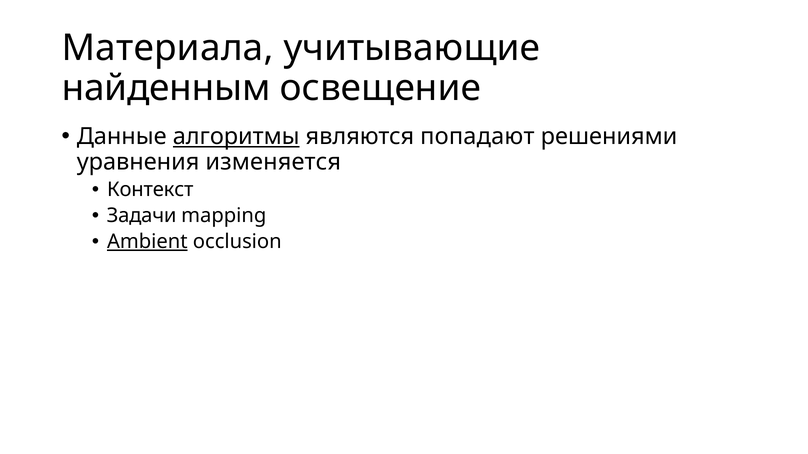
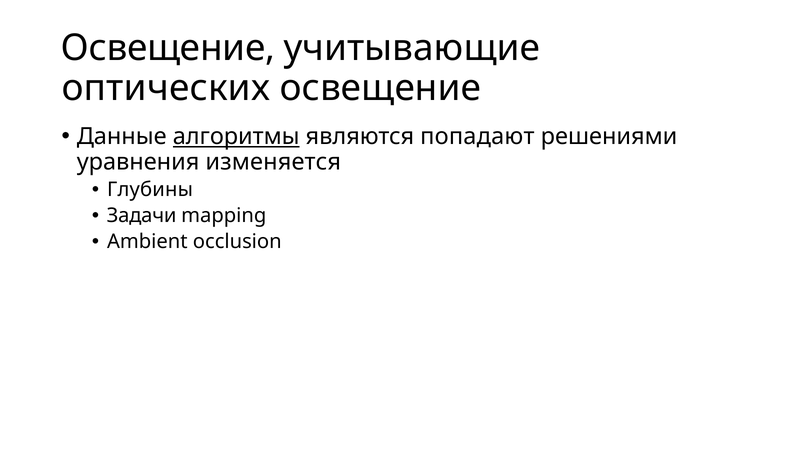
Материала: Материала -> Освещение (168, 48)
найденным: найденным -> оптических (166, 88)
Контекст: Контекст -> Глубины (150, 190)
Ambient underline: present -> none (147, 242)
